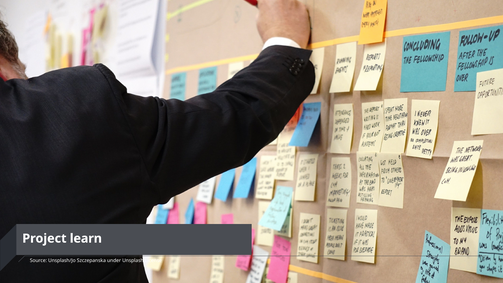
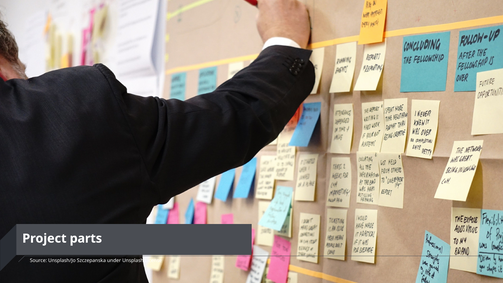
learn: learn -> parts (86, 238)
